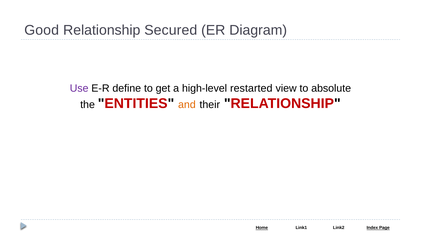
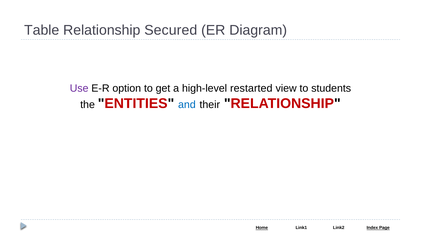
Good: Good -> Table (42, 30)
define: define -> option (127, 88)
absolute: absolute -> students (331, 88)
and colour: orange -> blue (187, 104)
